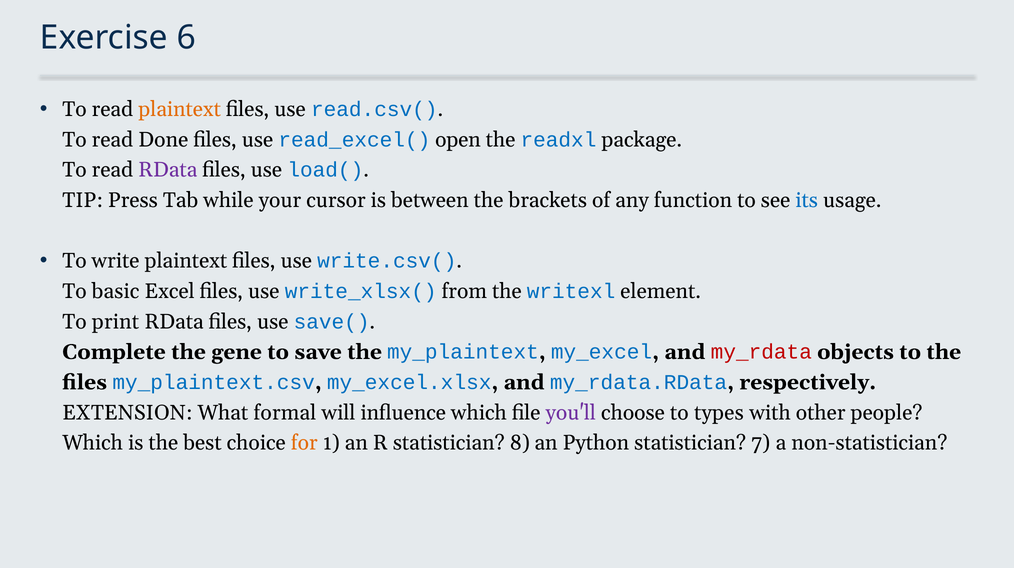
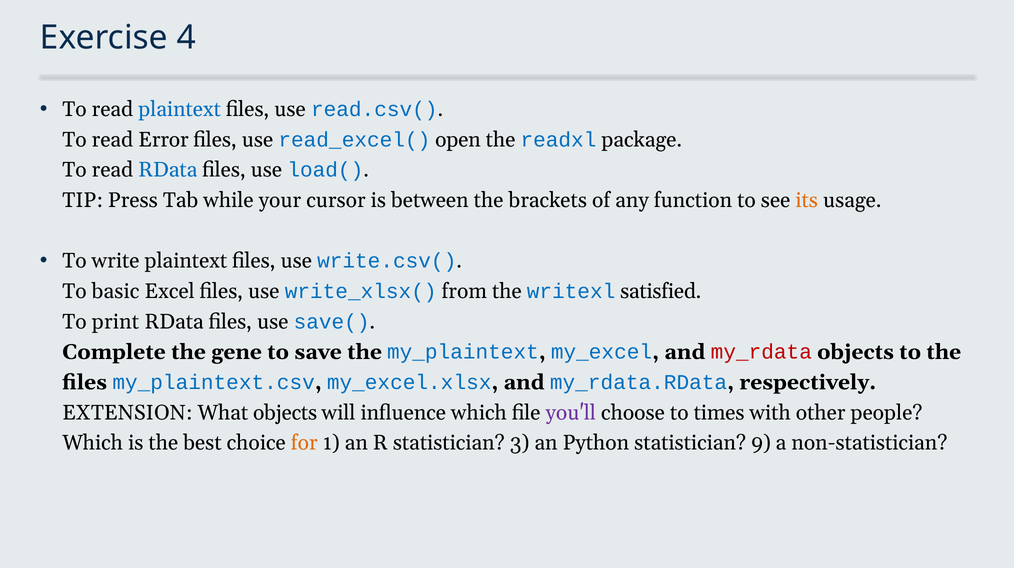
6: 6 -> 4 (186, 37)
plaintext colour: orange -> blue (180, 109)
Done: Done -> Error (163, 140)
RData colour: purple -> blue (168, 170)
its colour: blue -> orange (807, 200)
element: element -> satisfied (661, 291)
What formal: formal -> objects (285, 413)
types: types -> times (719, 413)
8: 8 -> 3 (520, 443)
7: 7 -> 9 (761, 443)
